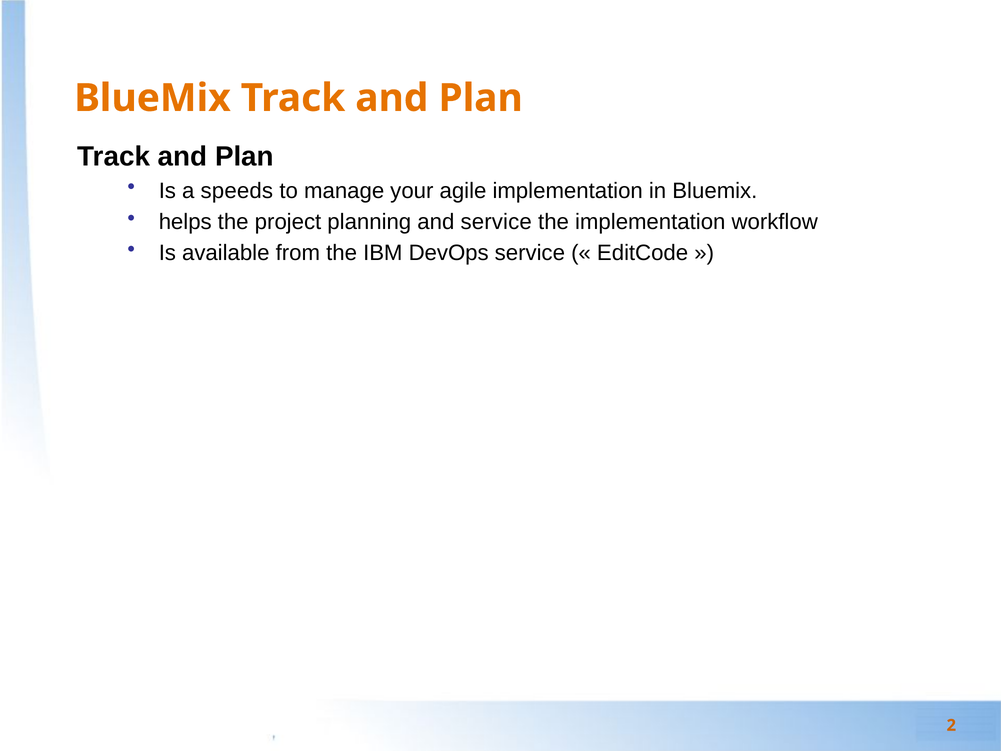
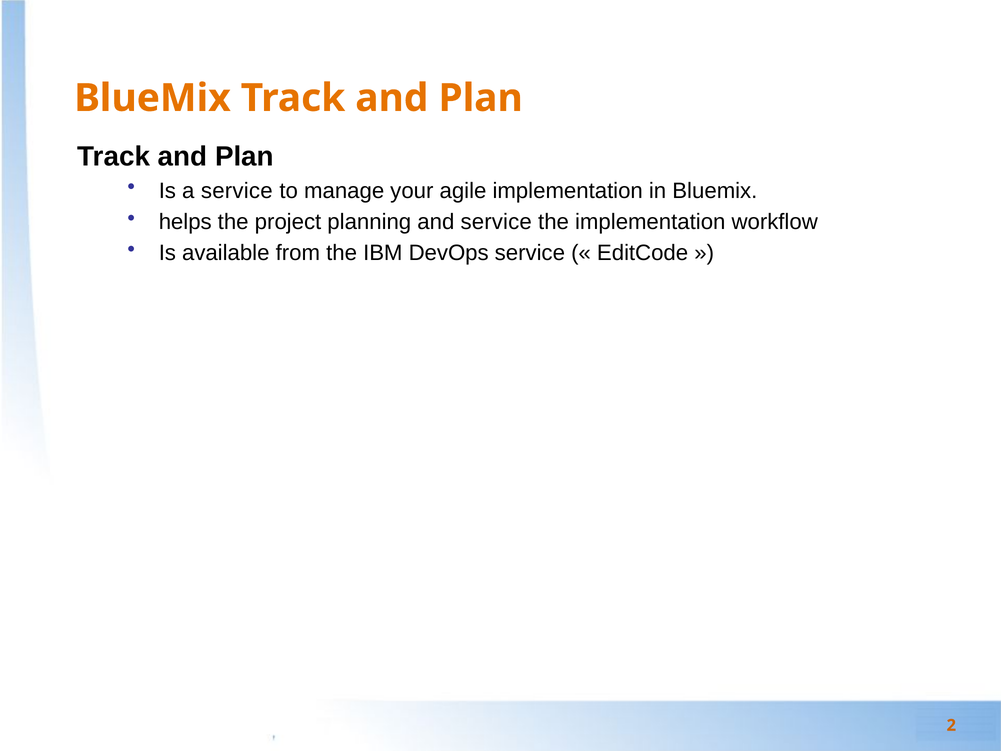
a speeds: speeds -> service (237, 191)
